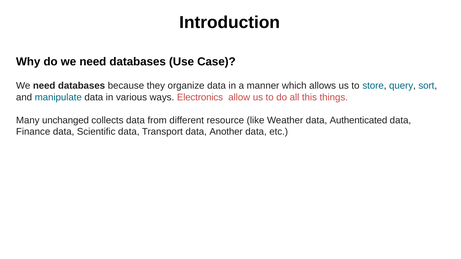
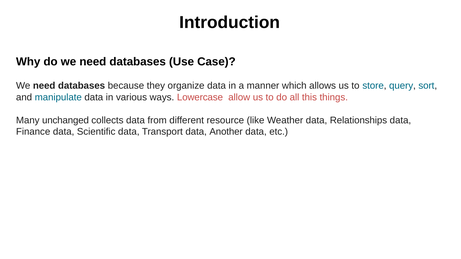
Electronics: Electronics -> Lowercase (200, 97)
Authenticated: Authenticated -> Relationships (358, 120)
